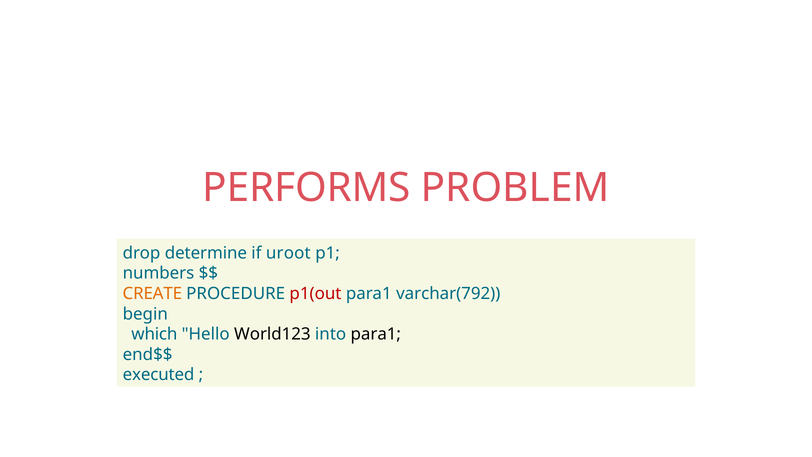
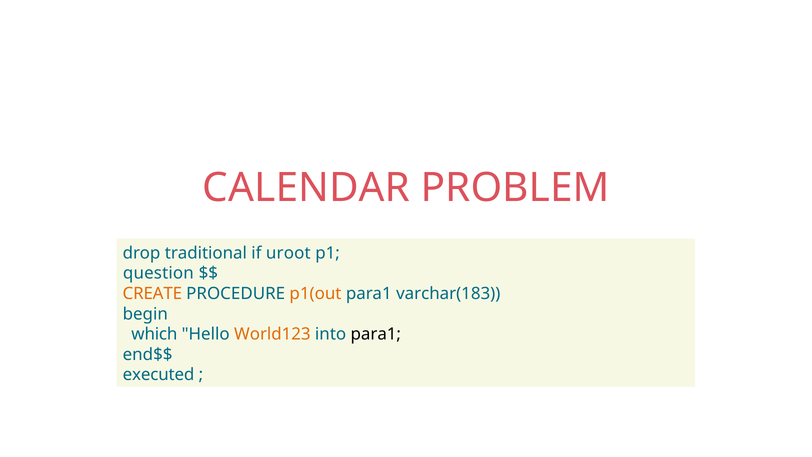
PERFORMS: PERFORMS -> CALENDAR (306, 188)
determine: determine -> traditional (206, 253)
numbers: numbers -> question (158, 273)
p1(out colour: red -> orange (315, 293)
varchar(792: varchar(792 -> varchar(183 (448, 293)
World123 colour: black -> orange (272, 334)
